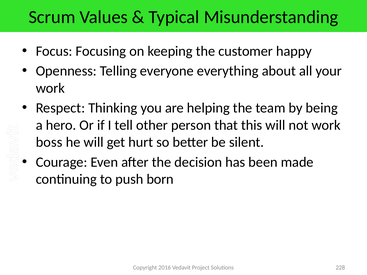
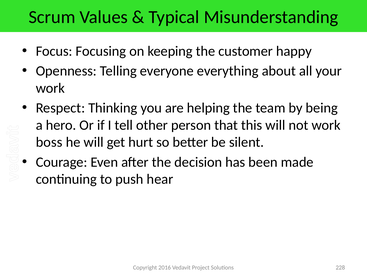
born: born -> hear (160, 179)
